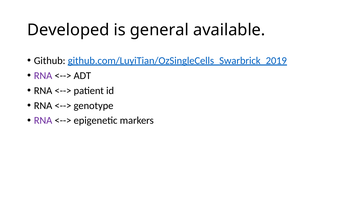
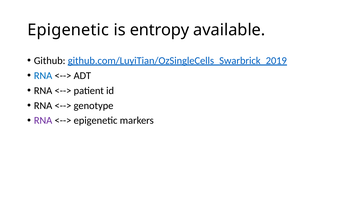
Developed: Developed -> Epigenetic (68, 30)
general: general -> entropy (159, 30)
RNA colour: purple -> blue (43, 76)
